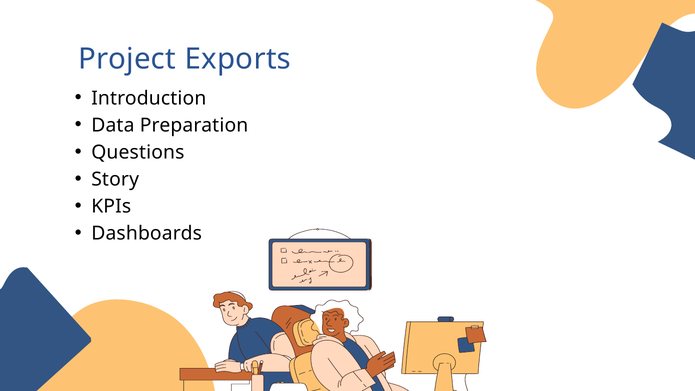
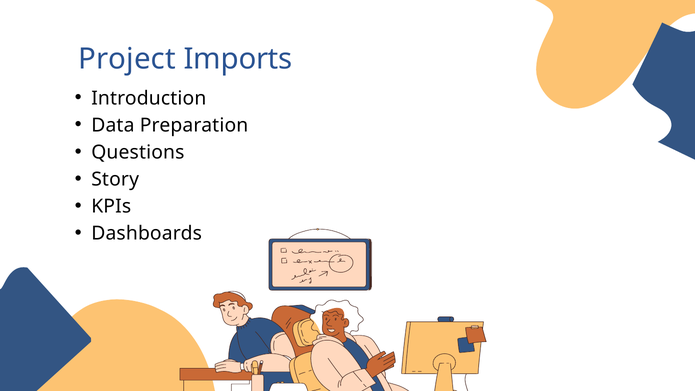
Exports: Exports -> Imports (238, 59)
